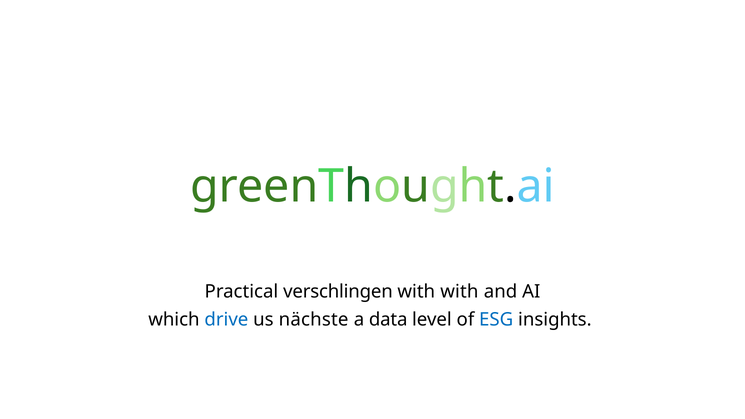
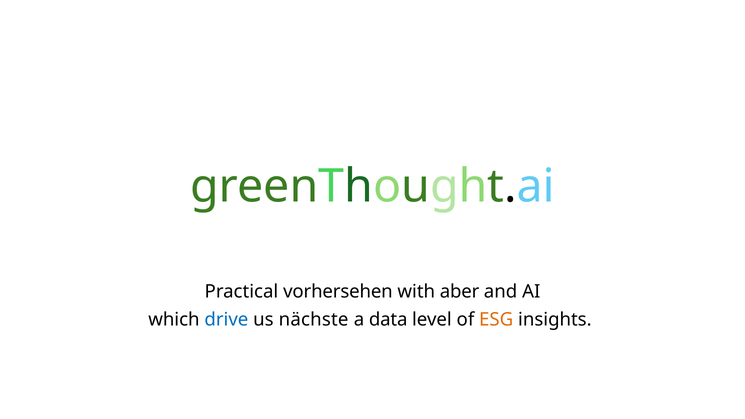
verschlingen: verschlingen -> vorhersehen (338, 292)
with with: with -> aber (460, 292)
ESG colour: blue -> orange (496, 320)
